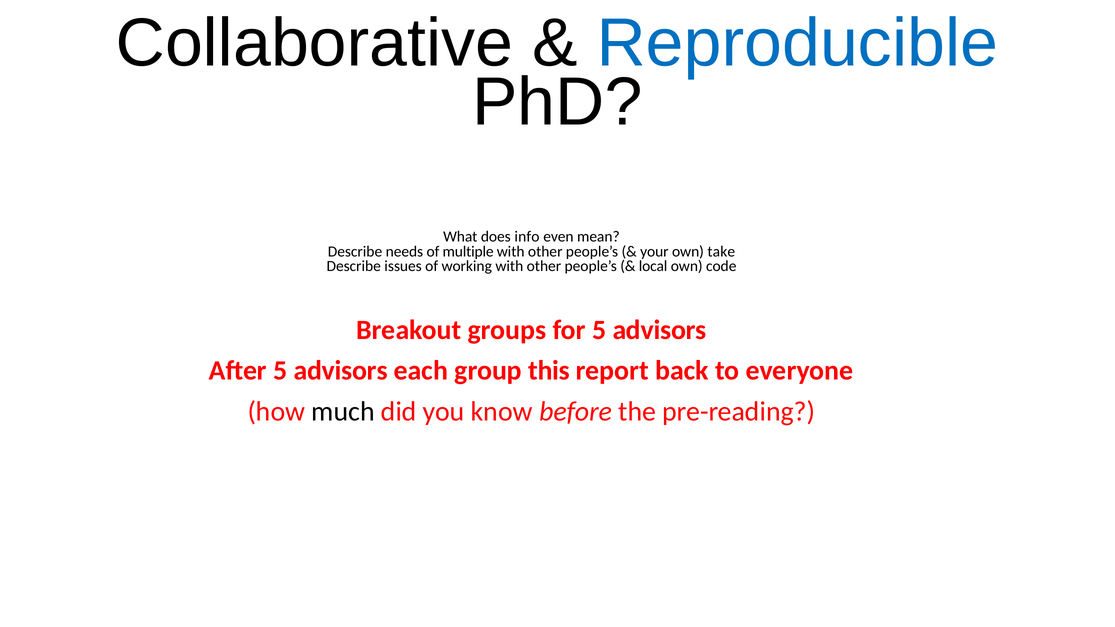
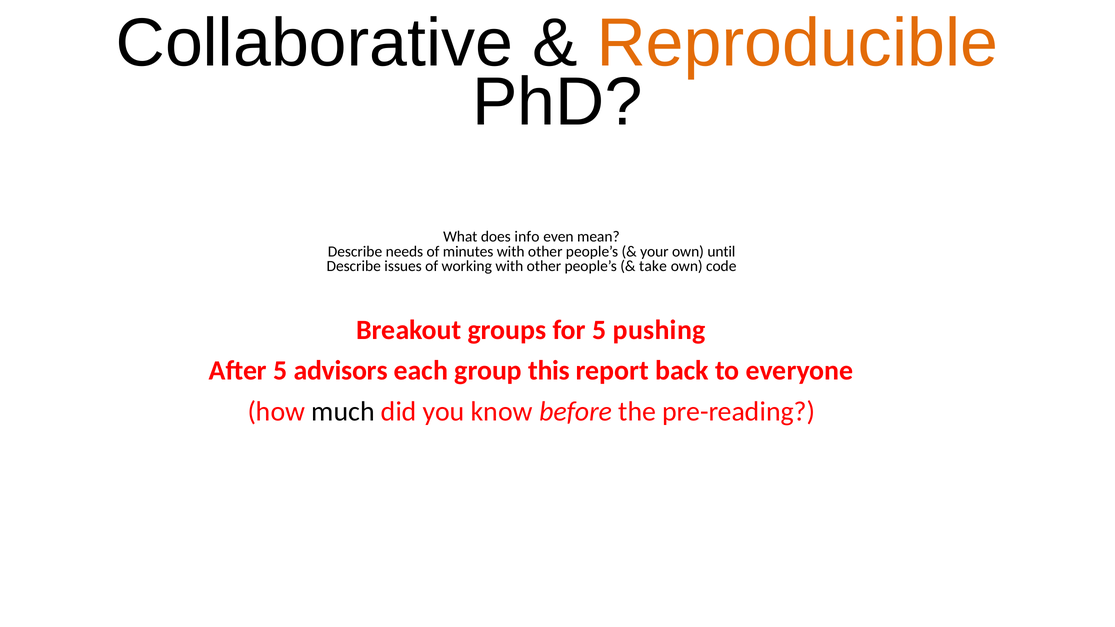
Reproducible colour: blue -> orange (797, 43)
multiple: multiple -> minutes (468, 252)
take: take -> until (721, 252)
local: local -> take (653, 266)
for 5 advisors: advisors -> pushing (659, 330)
